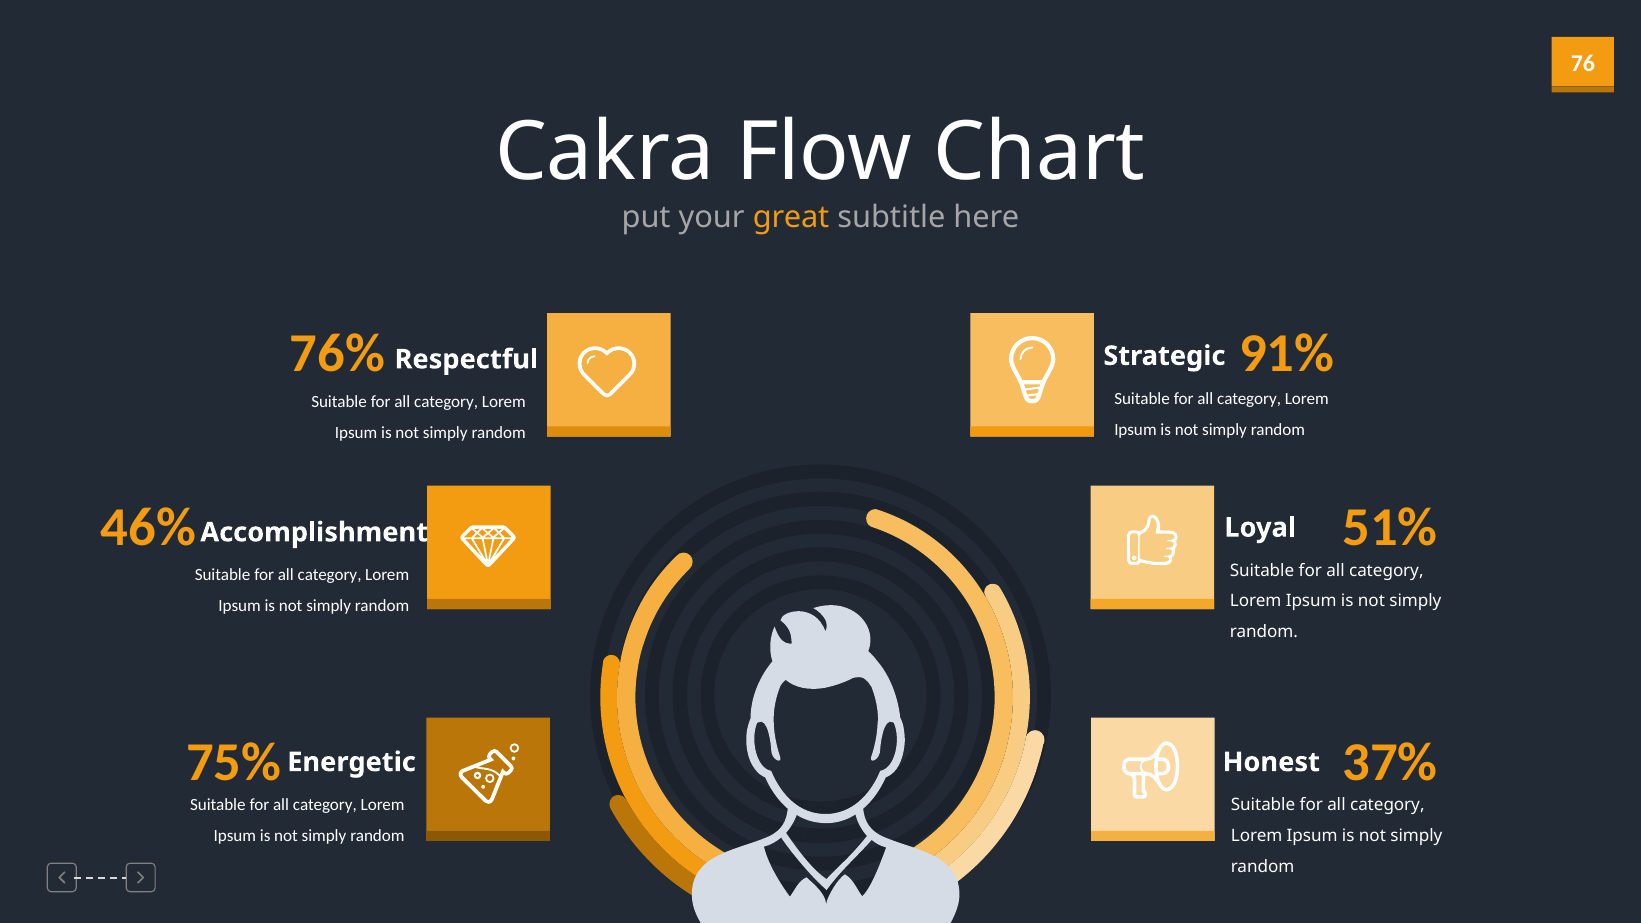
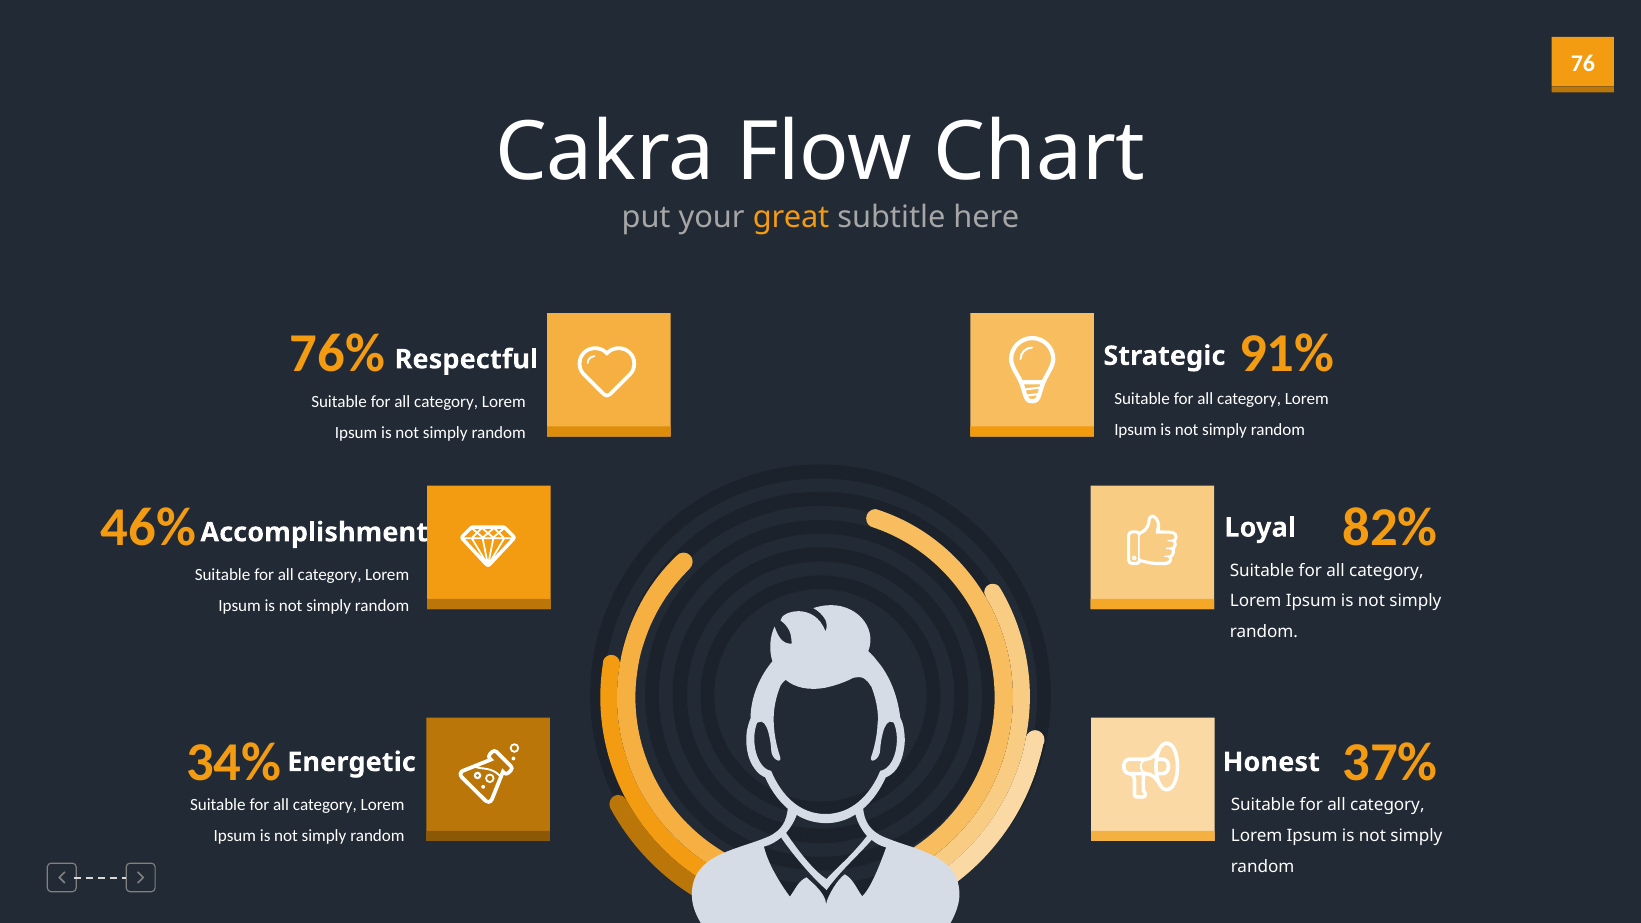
51%: 51% -> 82% (1390, 528)
75%: 75% -> 34% (234, 762)
